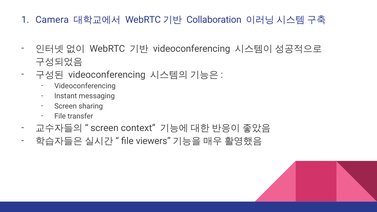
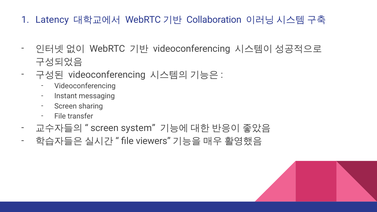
Camera: Camera -> Latency (52, 20)
context: context -> system (138, 128)
